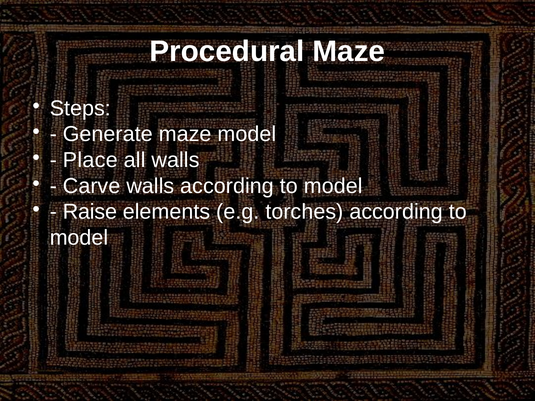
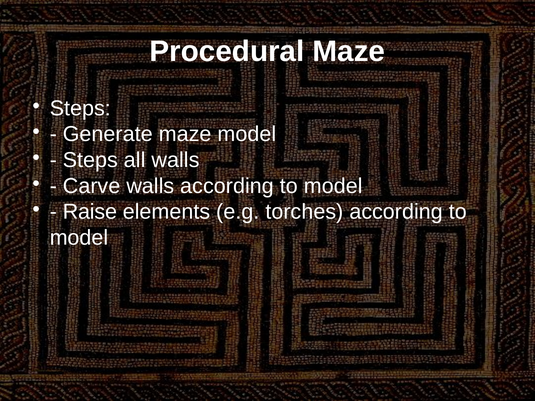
Place: Place -> Steps (90, 160)
